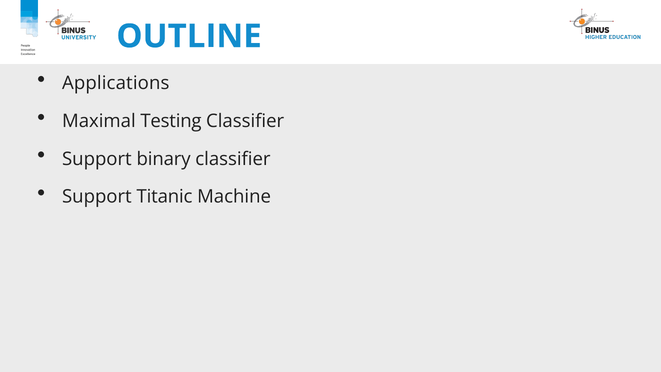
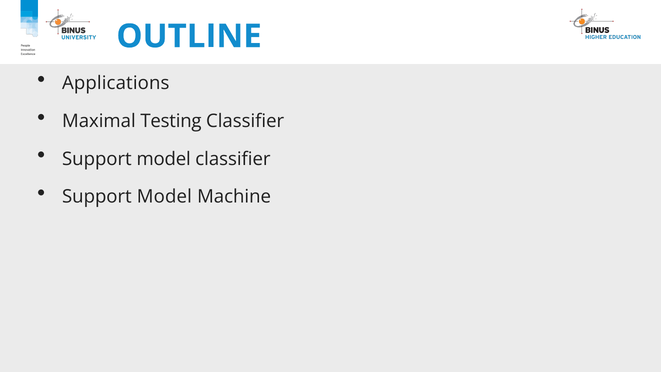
binary: binary -> model (164, 159)
Titanic: Titanic -> Model (164, 197)
